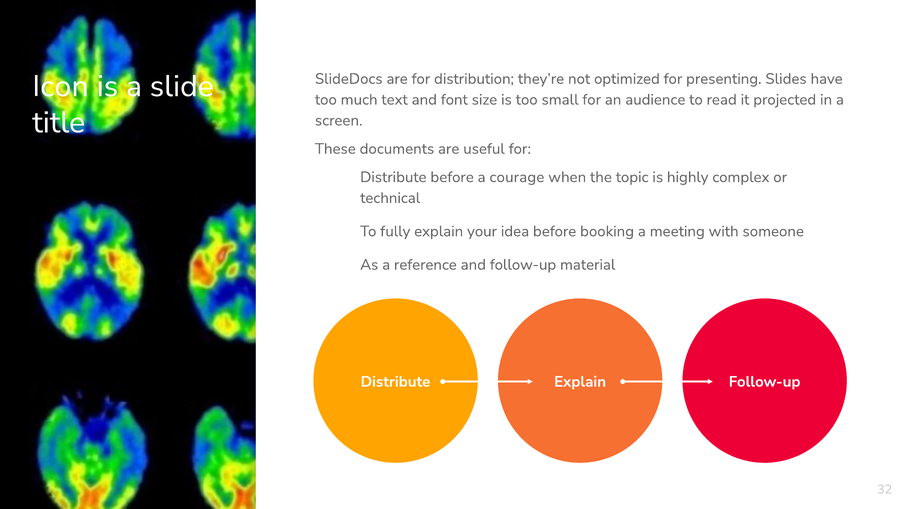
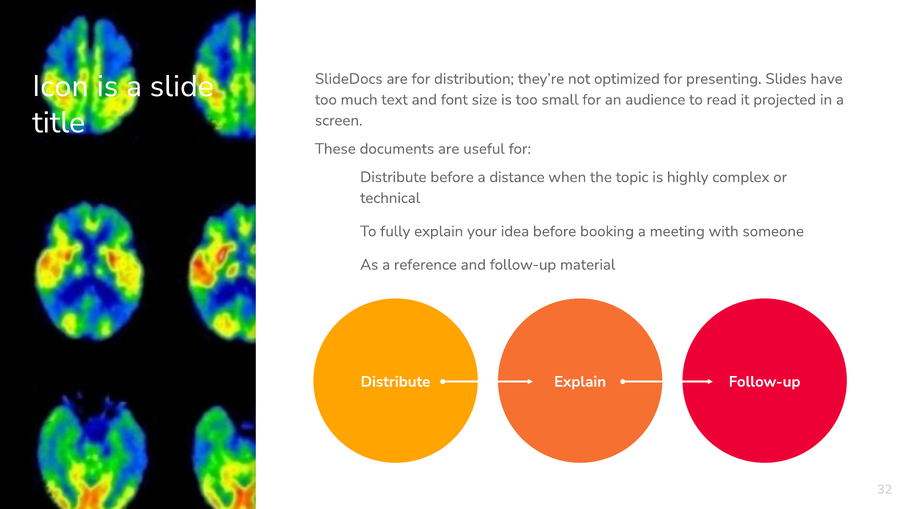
courage: courage -> distance (517, 177)
